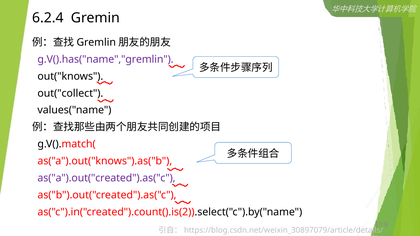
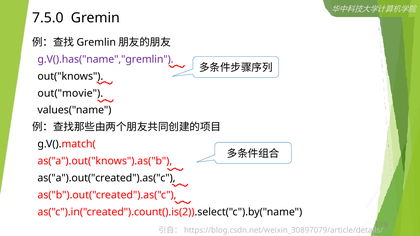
6.2.4: 6.2.4 -> 7.5.0 (48, 18)
out("collect: out("collect -> out("movie (70, 93)
as("a").out("created").as("c colour: purple -> black (106, 178)
